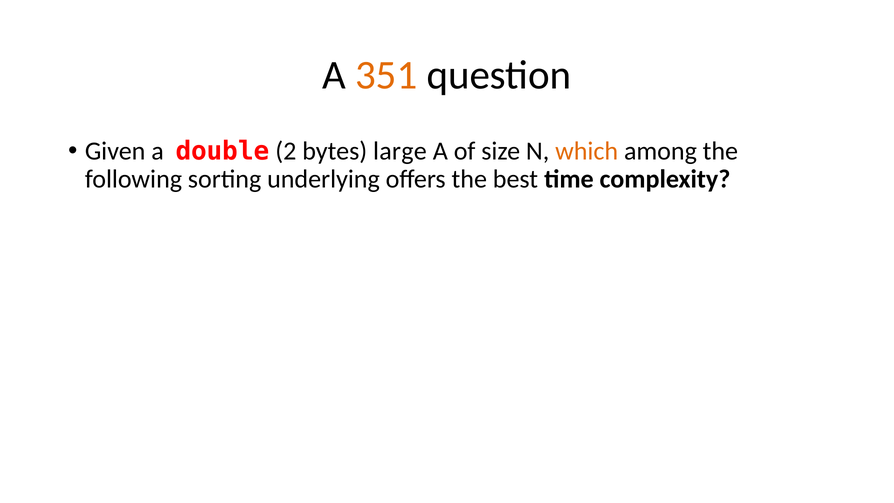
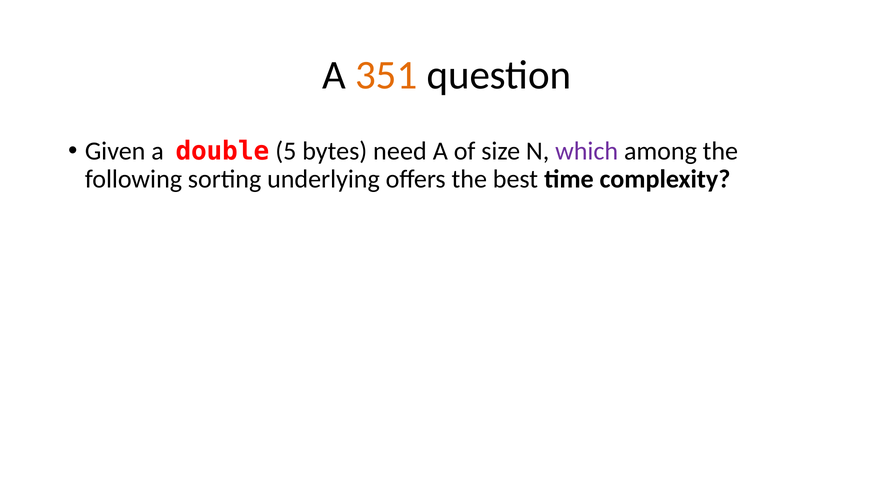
2: 2 -> 5 (286, 151)
large: large -> need (400, 151)
which colour: orange -> purple (587, 151)
